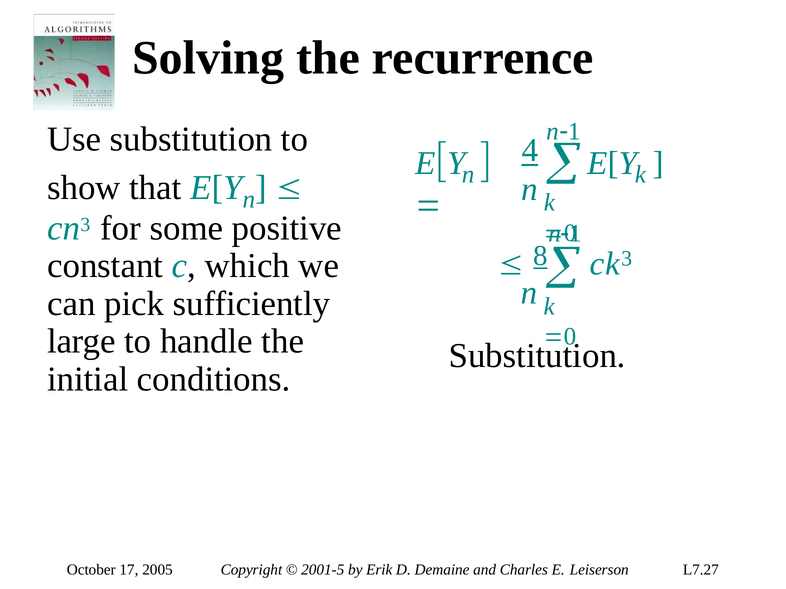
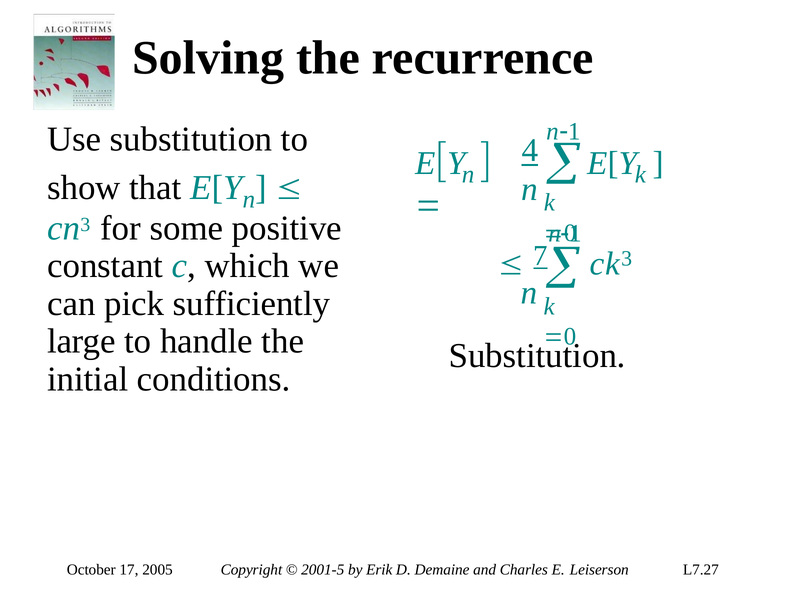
8: 8 -> 7 (541, 256)
